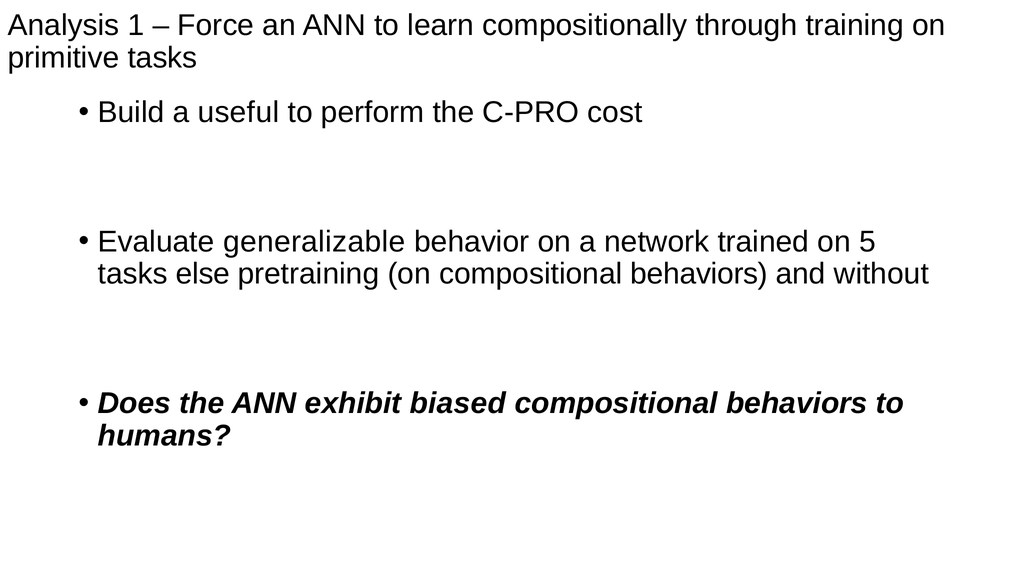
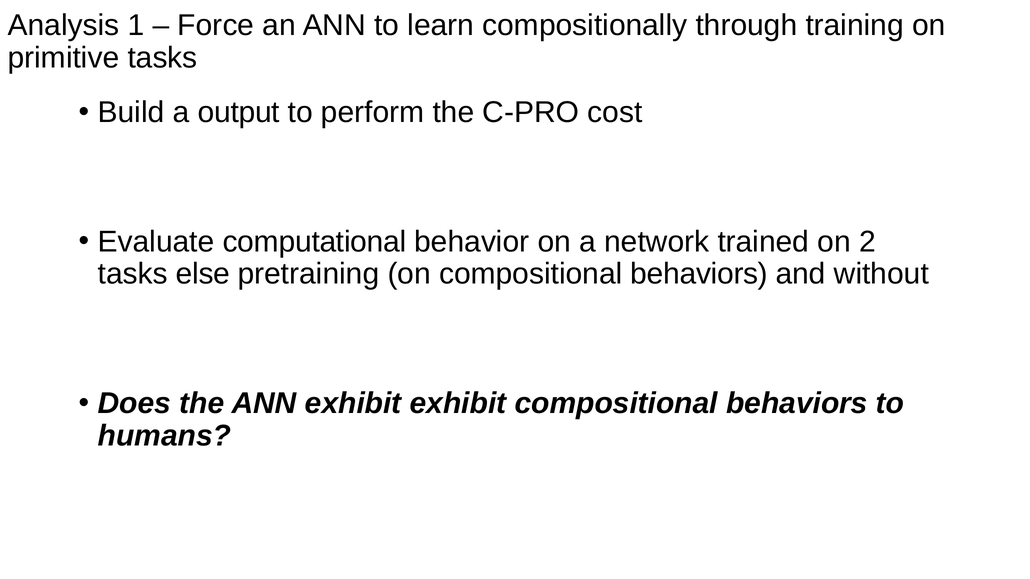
useful: useful -> output (239, 113)
generalizable: generalizable -> computational (315, 242)
5: 5 -> 2 (867, 242)
exhibit biased: biased -> exhibit (458, 404)
